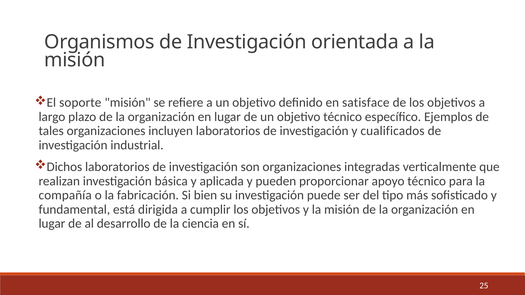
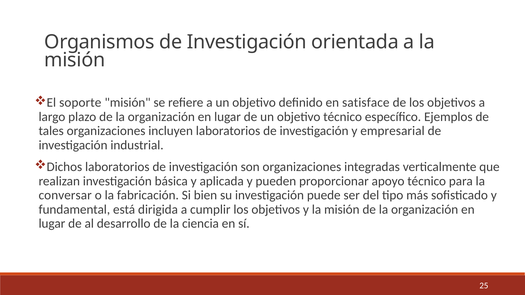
cualificados: cualificados -> empresarial (393, 131)
compañía: compañía -> conversar (65, 195)
